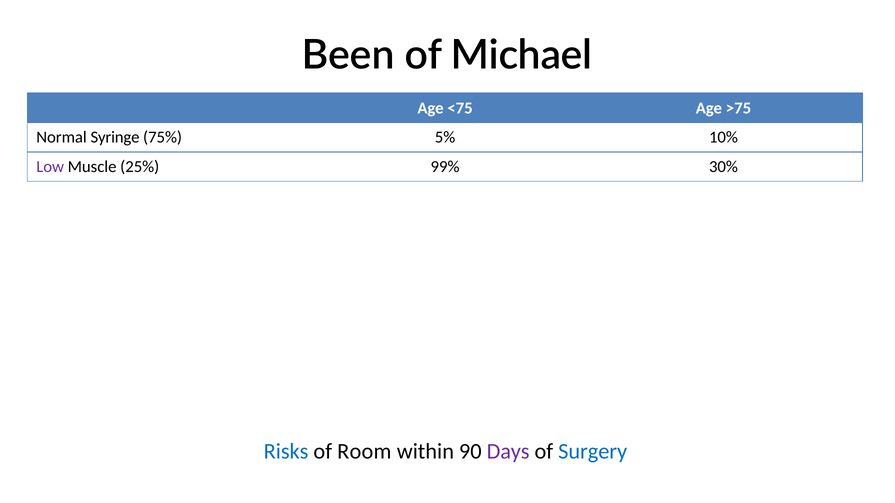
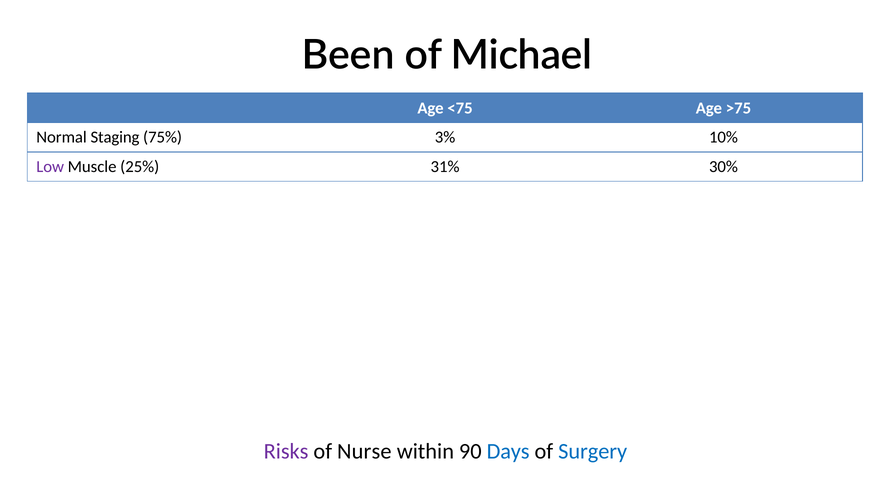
Syringe: Syringe -> Staging (115, 138)
5%: 5% -> 3% (445, 138)
99%: 99% -> 31% (445, 167)
Risks colour: blue -> purple (286, 452)
Room: Room -> Nurse (364, 452)
Days colour: purple -> blue (508, 452)
